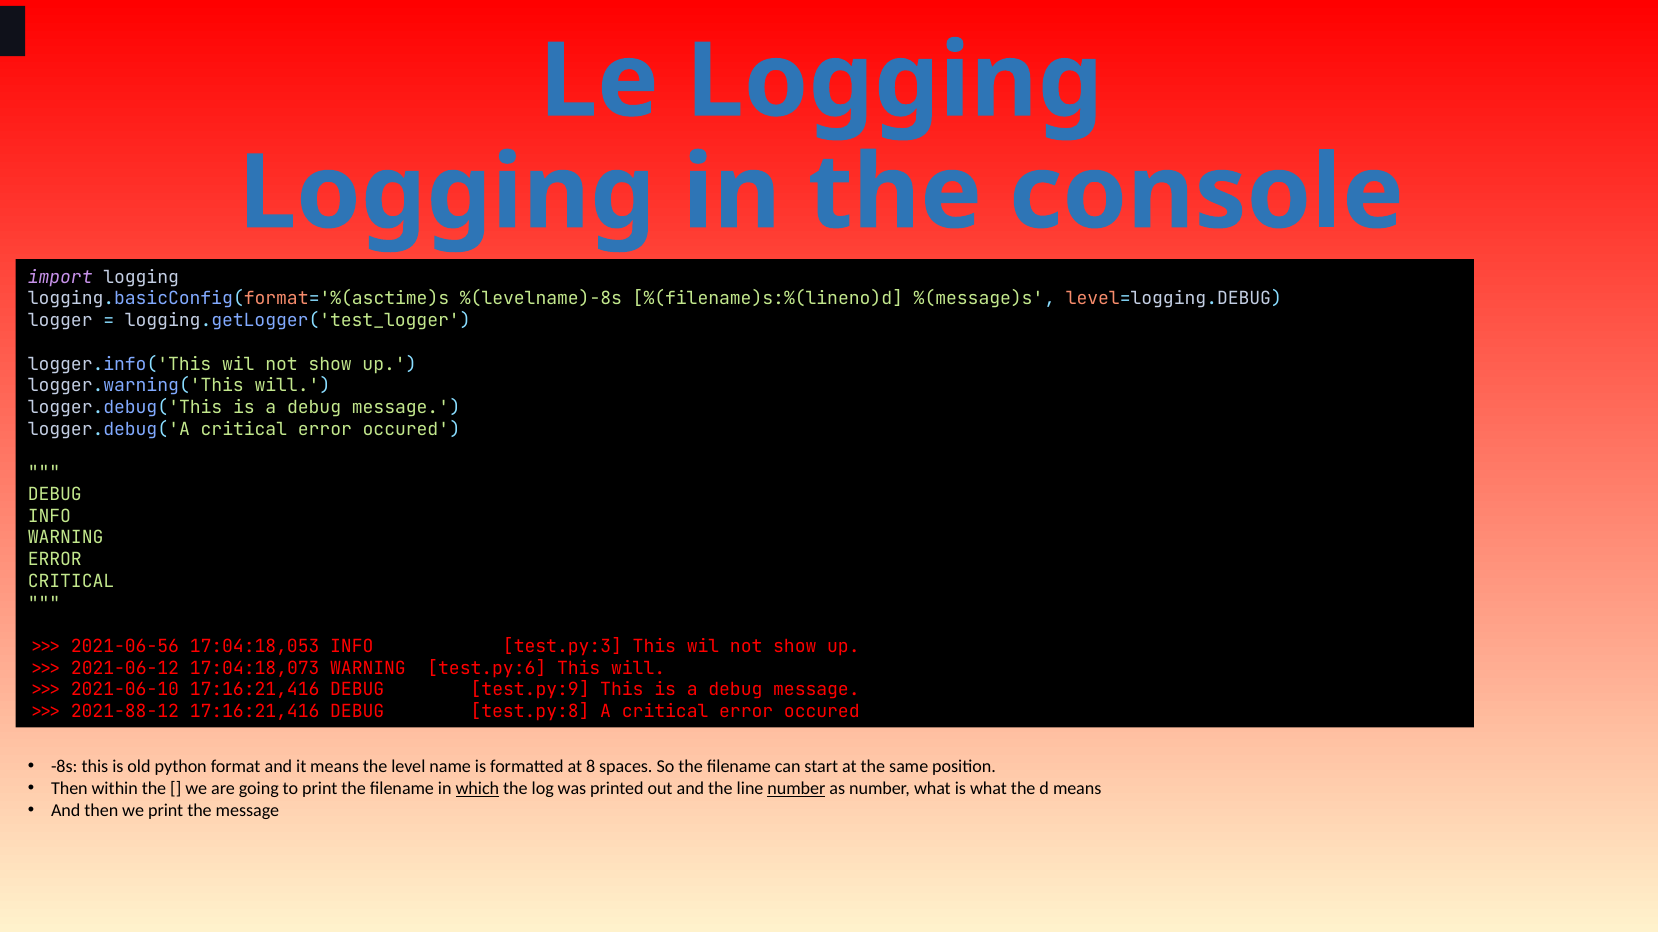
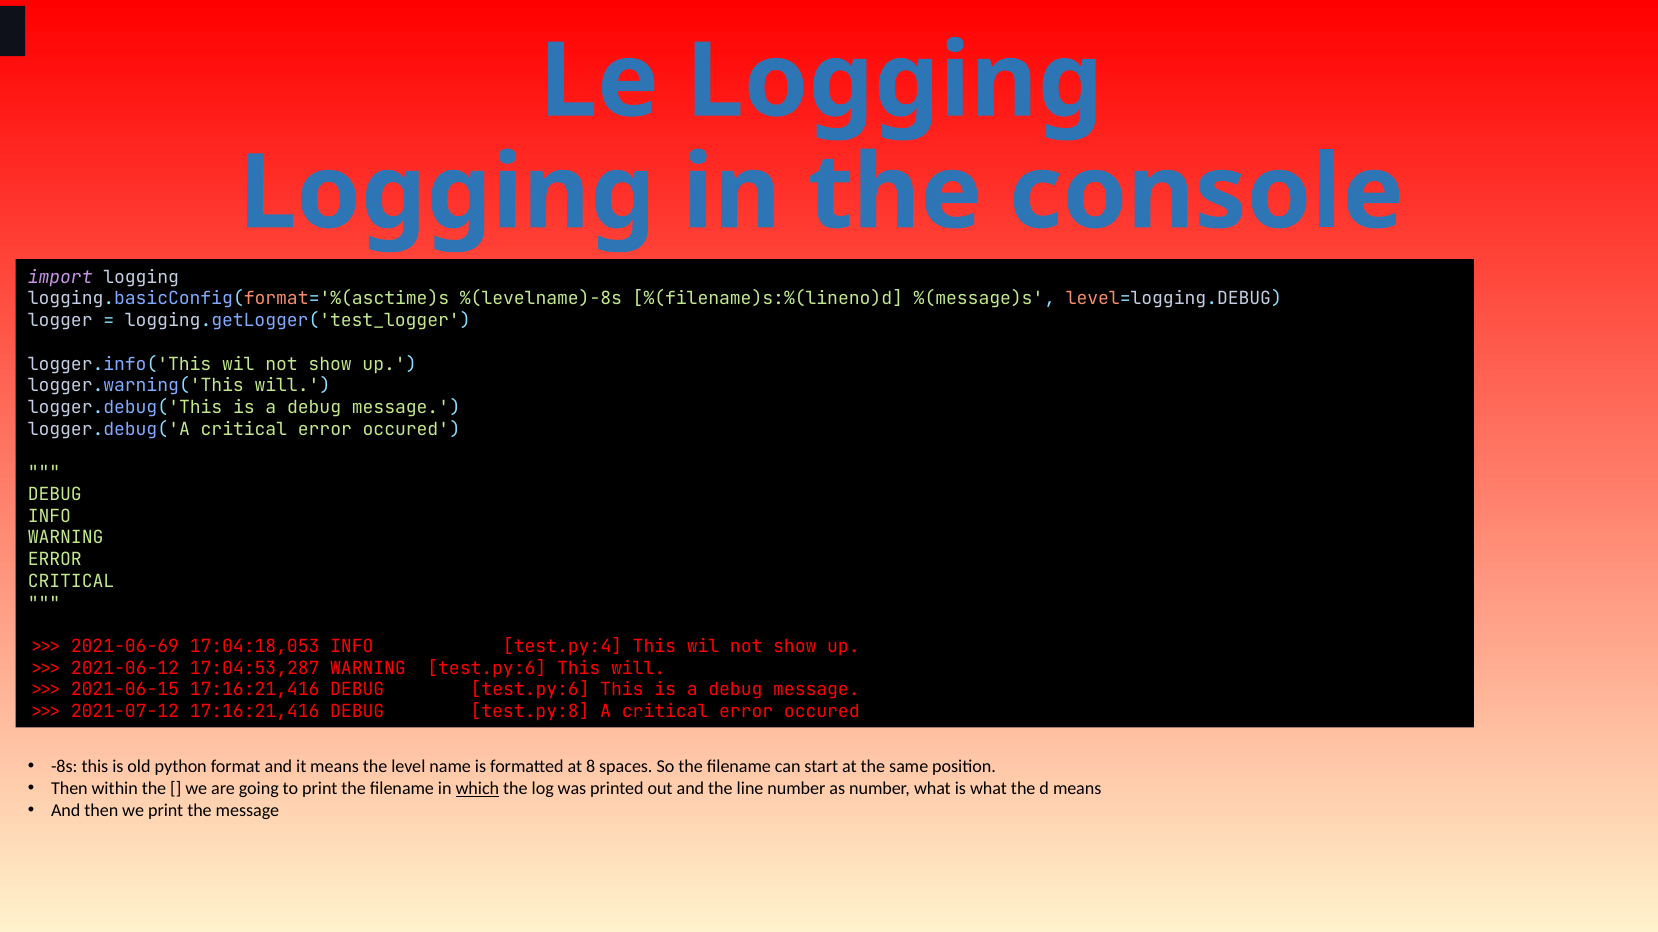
2021-06-56: 2021-06-56 -> 2021-06-69 (125, 647)
test.py:3: test.py:3 -> test.py:4 (562, 647)
17:04:18,073: 17:04:18,073 -> 17:04:53,287 (255, 669)
2021-06-10: 2021-06-10 -> 2021-06-15 (125, 690)
DEBUG test.py:9: test.py:9 -> test.py:6 (530, 690)
2021-88-12: 2021-88-12 -> 2021-07-12 (125, 712)
number underline: present -> none (796, 789)
